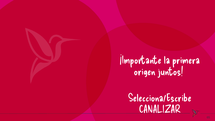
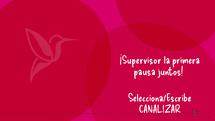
¡Importante: ¡Importante -> ¡Supervisor (141, 60)
origen: origen -> pausa (145, 72)
